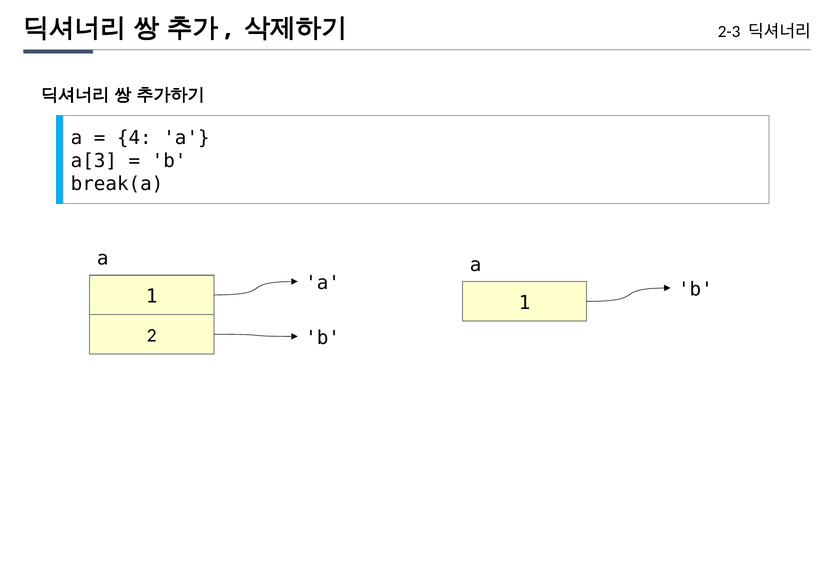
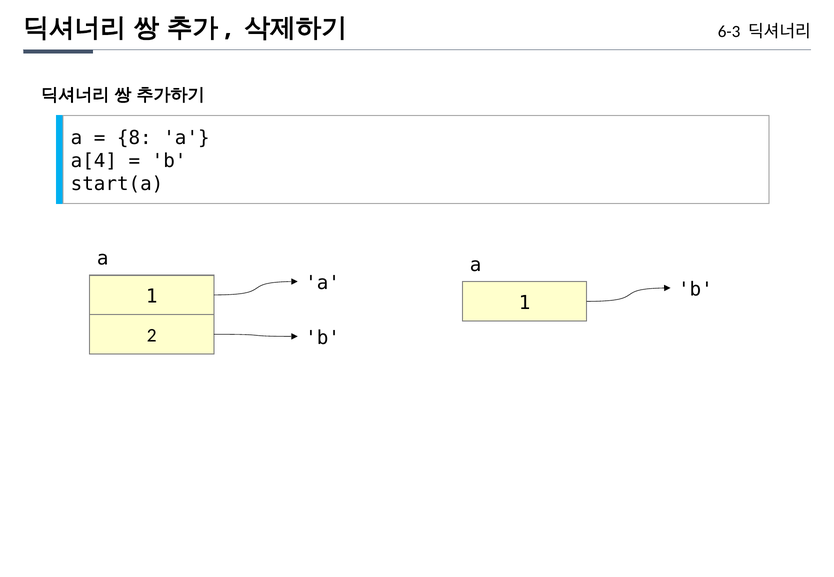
2-3: 2-3 -> 6-3 (729, 32)
4: 4 -> 8 (134, 138)
a[3: a[3 -> a[4 (94, 161)
break(a: break(a -> start(a (117, 184)
